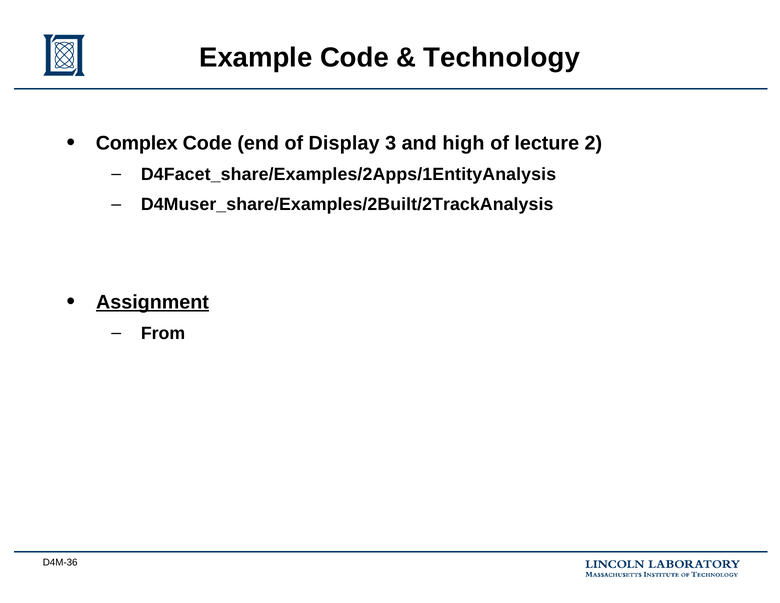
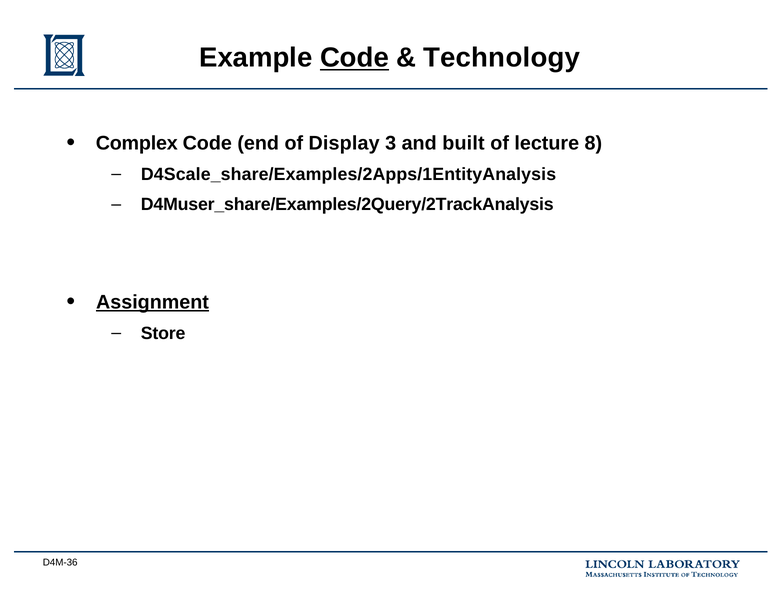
Code underline: none -> present (354, 58)
high: high -> built (463, 143)
2: 2 -> 8 (593, 143)
D4Facet_share/Examples/2Apps/1EntityAnalysis: D4Facet_share/Examples/2Apps/1EntityAnalysis -> D4Scale_share/Examples/2Apps/1EntityAnalysis (349, 174)
D4Muser_share/Examples/2Built/2TrackAnalysis: D4Muser_share/Examples/2Built/2TrackAnalysis -> D4Muser_share/Examples/2Query/2TrackAnalysis (347, 205)
From: From -> Store (163, 333)
